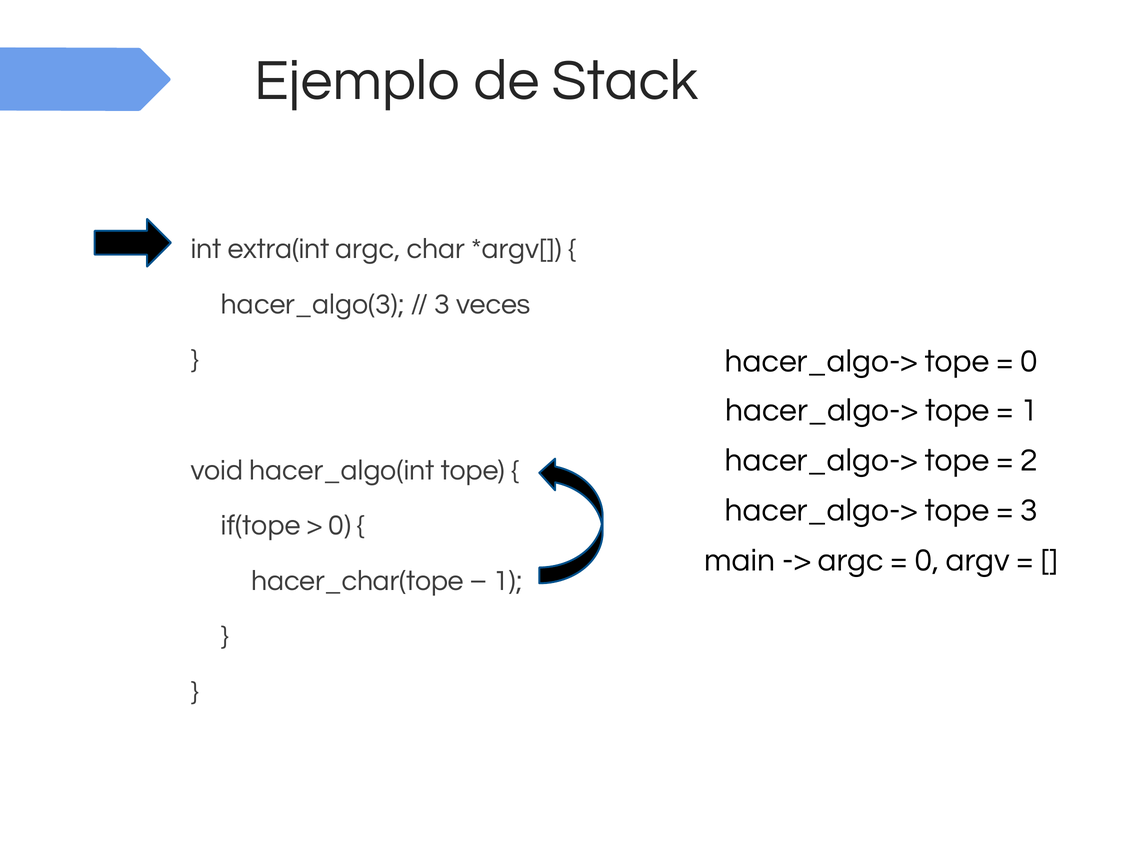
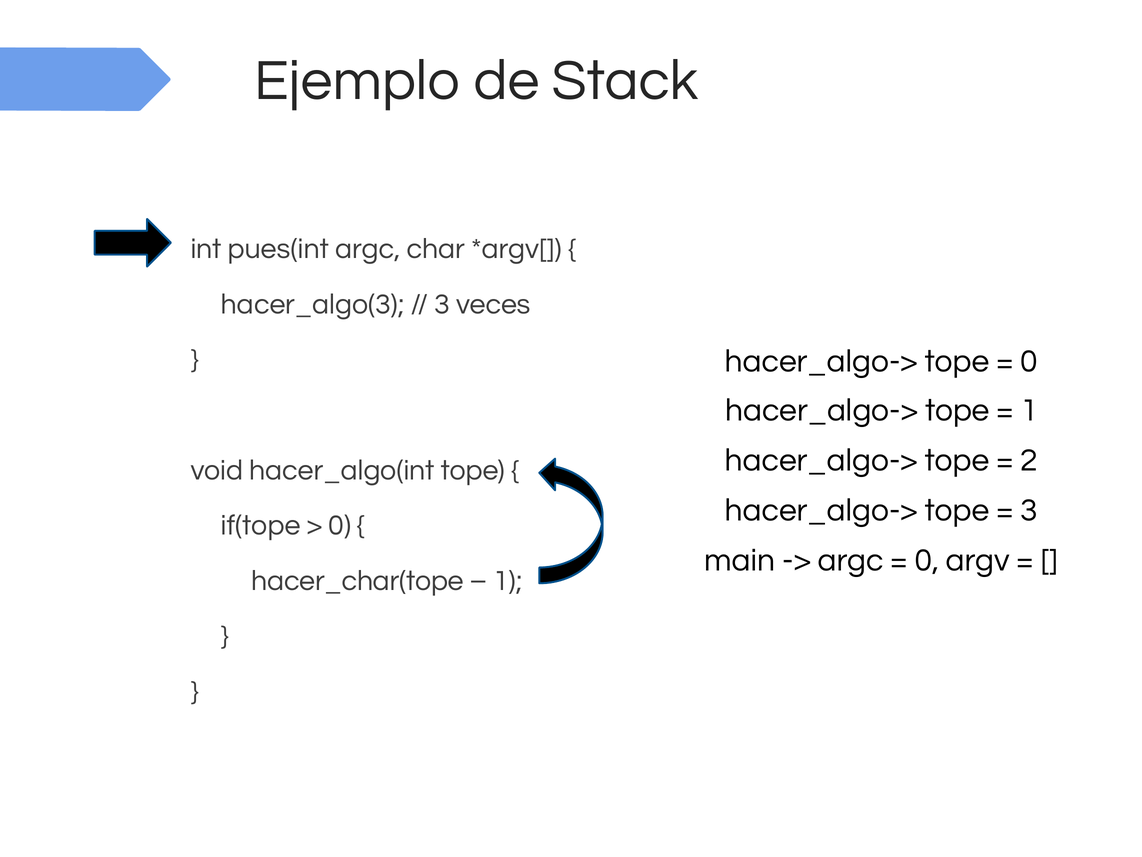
extra(int: extra(int -> pues(int (278, 249)
